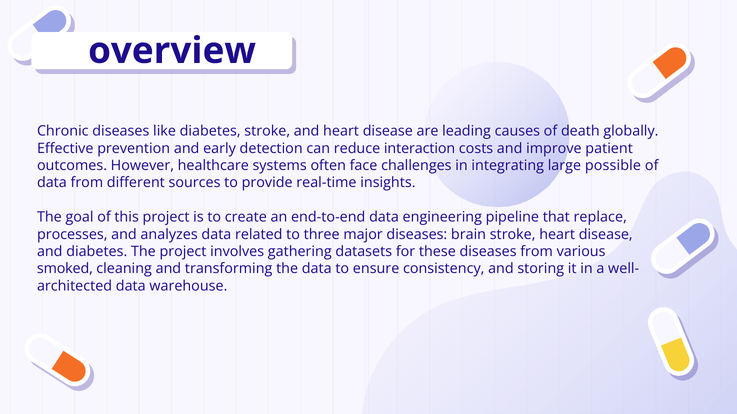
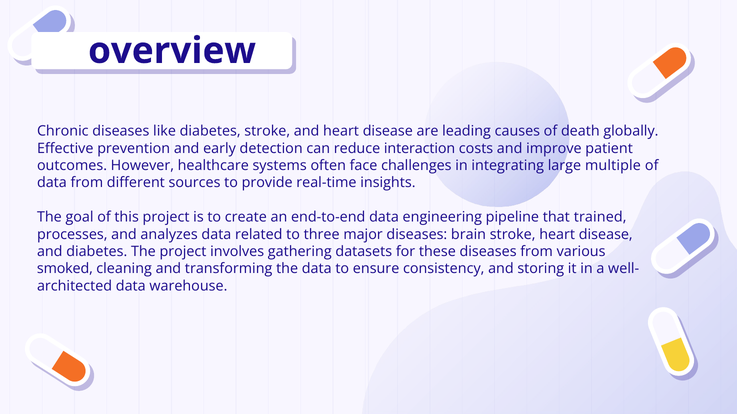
possible: possible -> multiple (613, 166)
replace: replace -> trained (600, 217)
